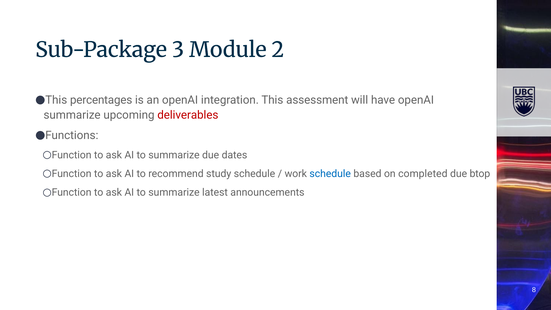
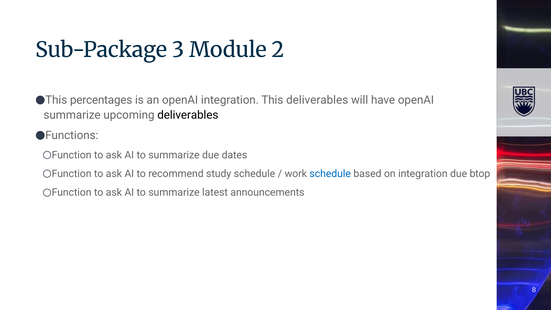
This assessment: assessment -> deliverables (317, 100)
deliverables colour: red -> black (188, 115)
on completed: completed -> integration (423, 174)
